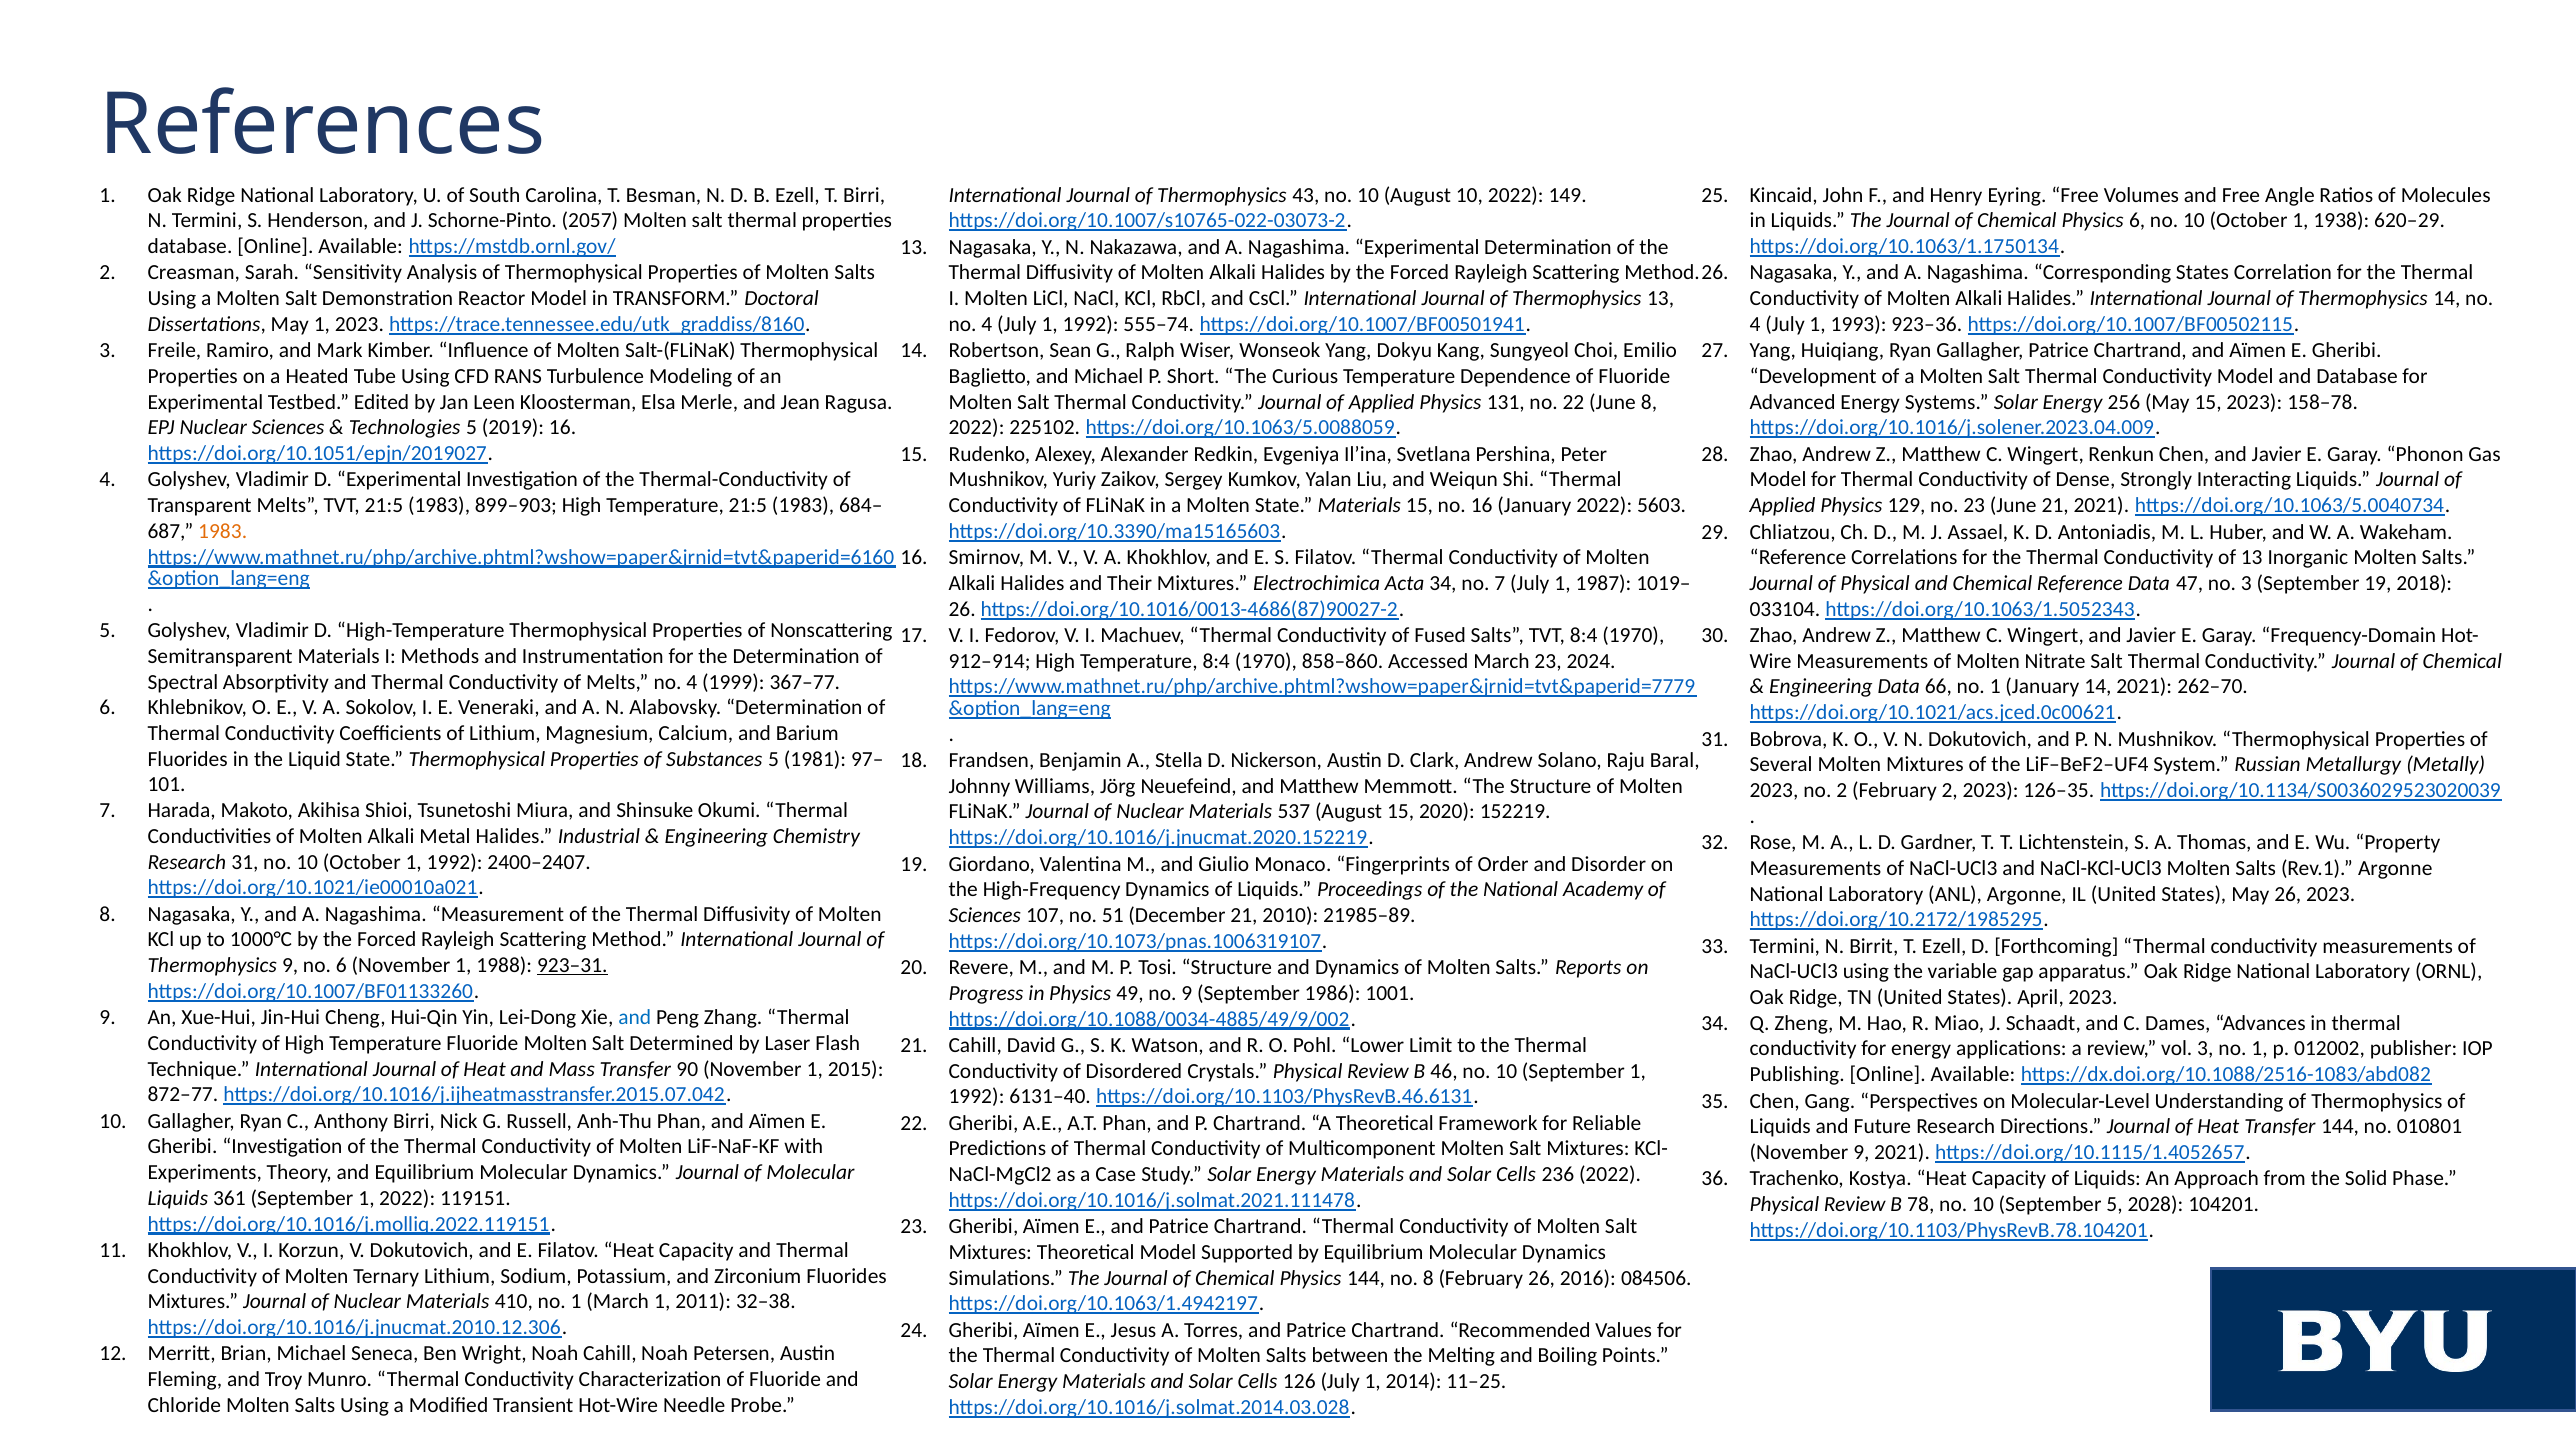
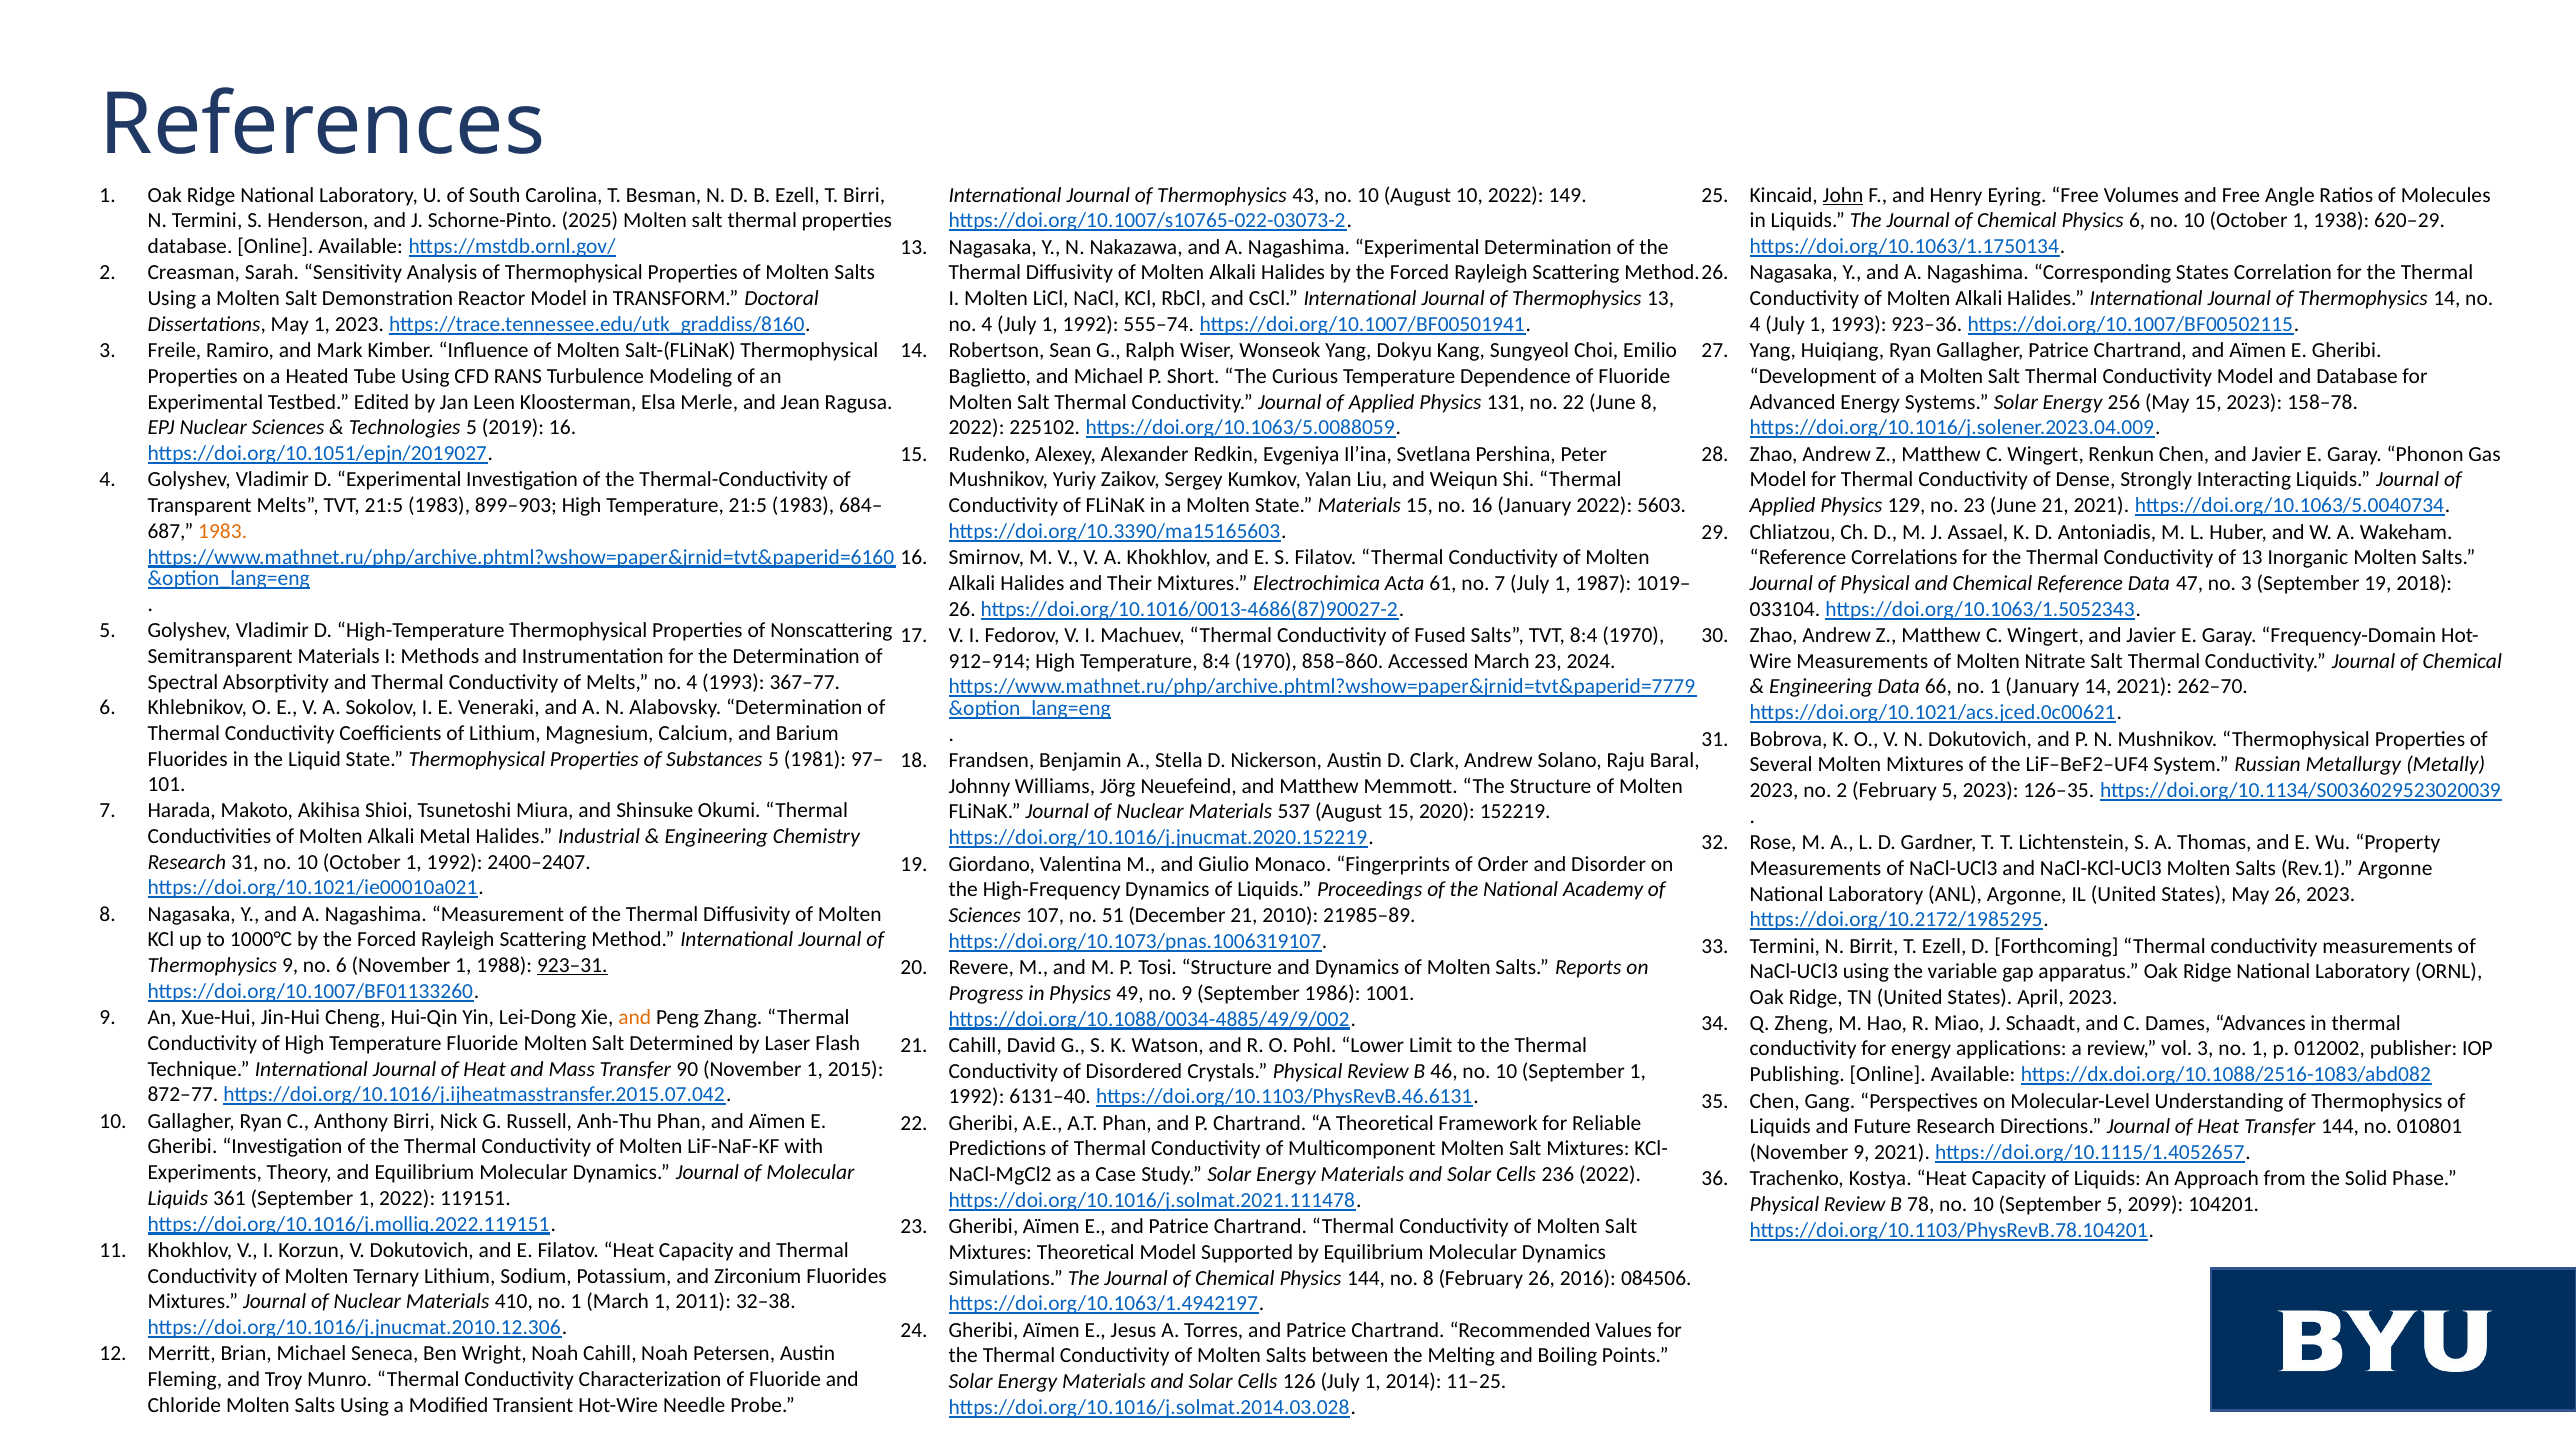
John underline: none -> present (1843, 195)
2057: 2057 -> 2025 (590, 221)
Acta 34: 34 -> 61 (1443, 583)
4 1999: 1999 -> 1993 (733, 682)
February 2: 2 -> 5 (1950, 790)
and colour: blue -> orange (635, 1018)
2028: 2028 -> 2099 (2155, 1205)
